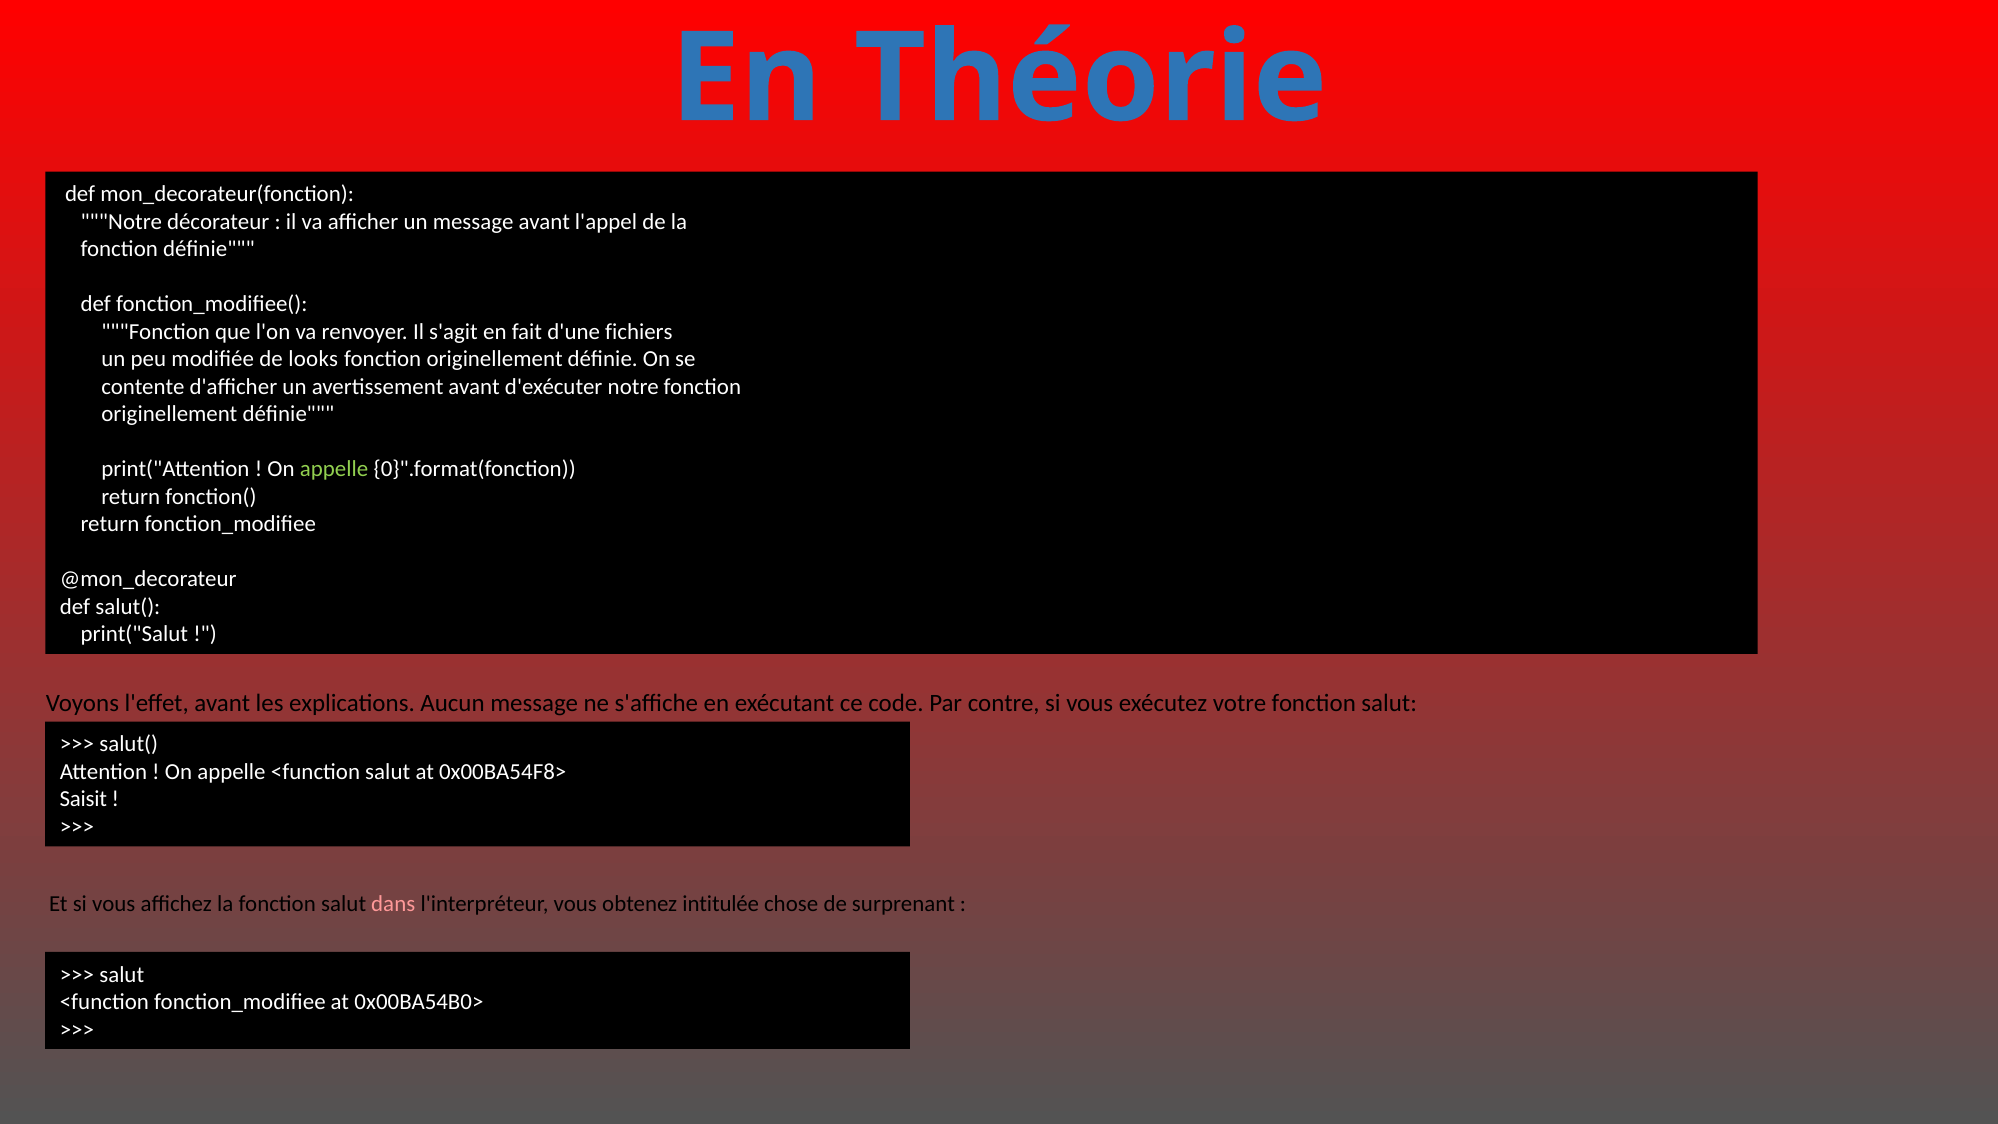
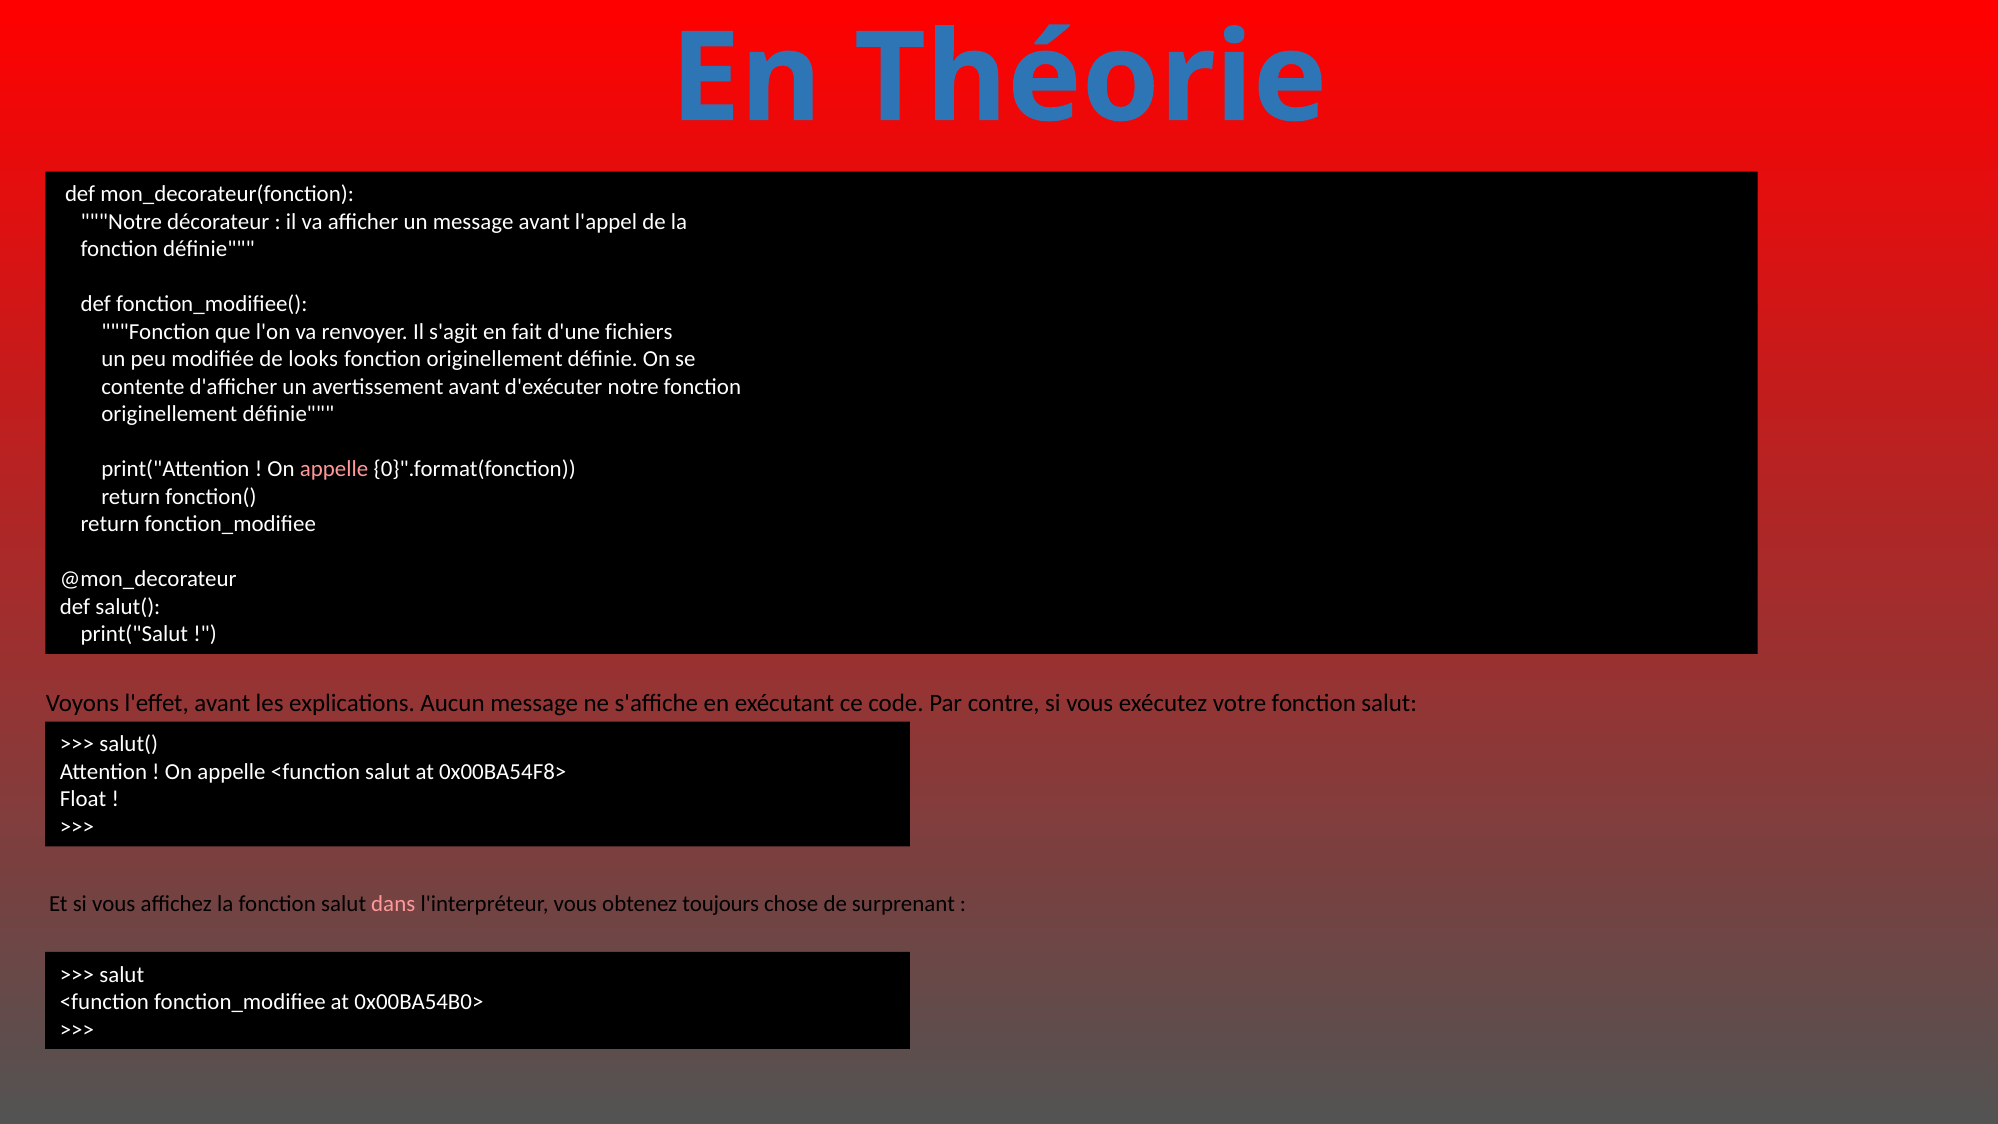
appelle colour: light green -> pink (334, 469)
Saisit: Saisit -> Float (83, 799)
intitulée: intitulée -> toujours (721, 904)
